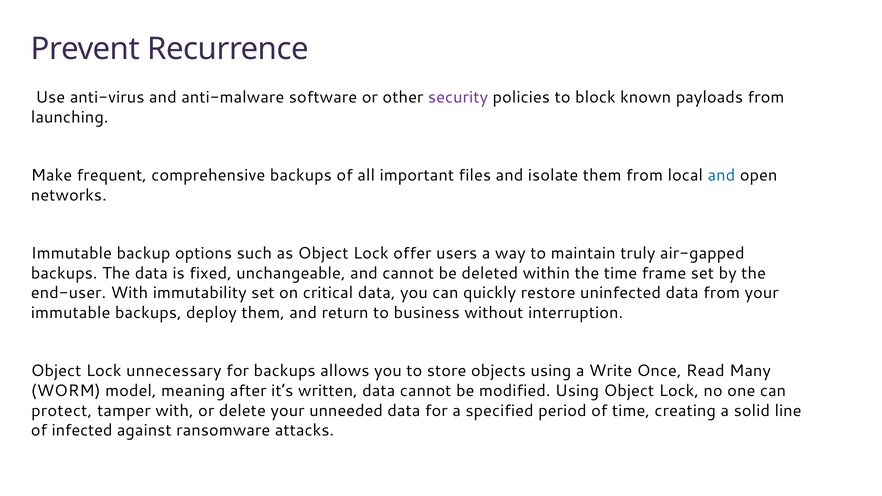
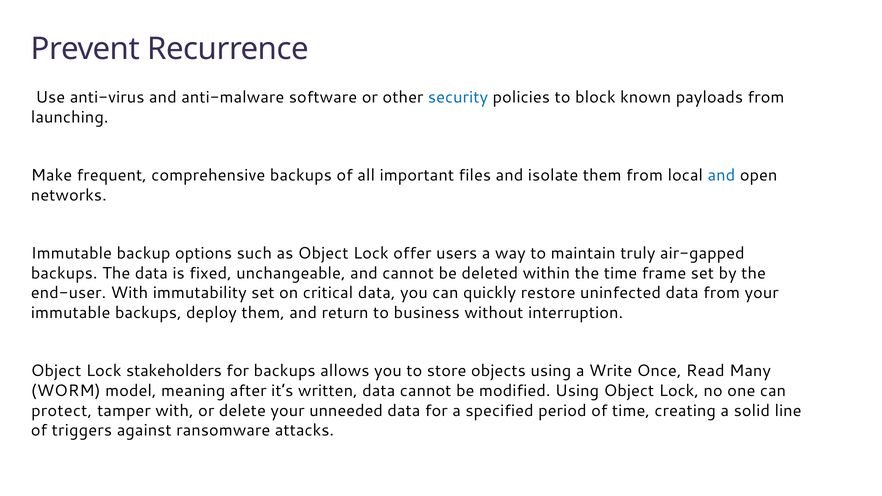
security colour: purple -> blue (458, 98)
unnecessary: unnecessary -> stakeholders (174, 371)
infected: infected -> triggers (82, 431)
